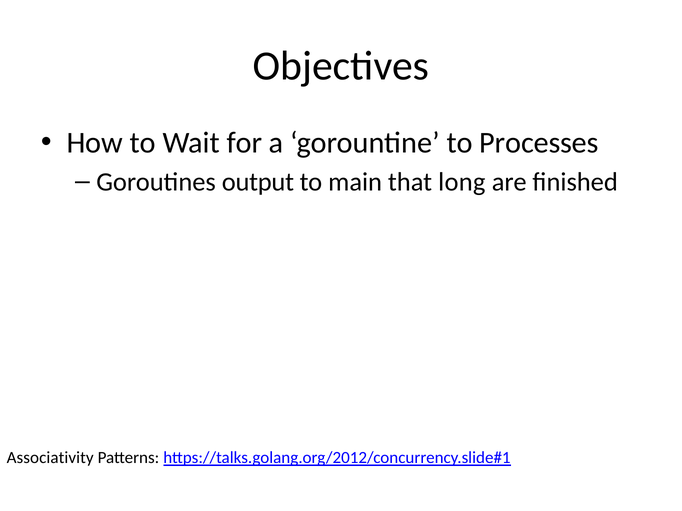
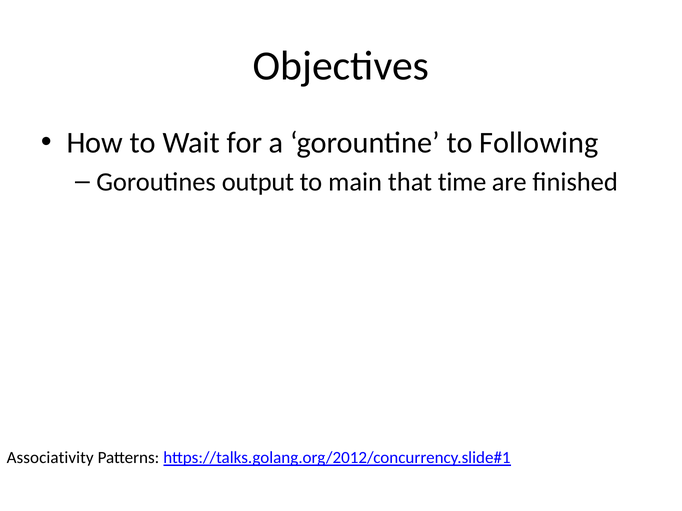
Processes: Processes -> Following (539, 143)
long: long -> time (462, 182)
